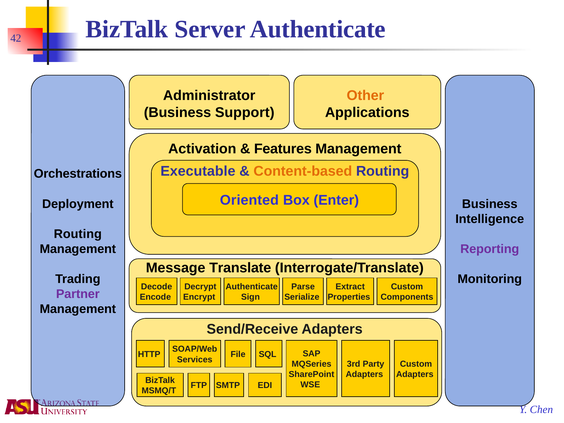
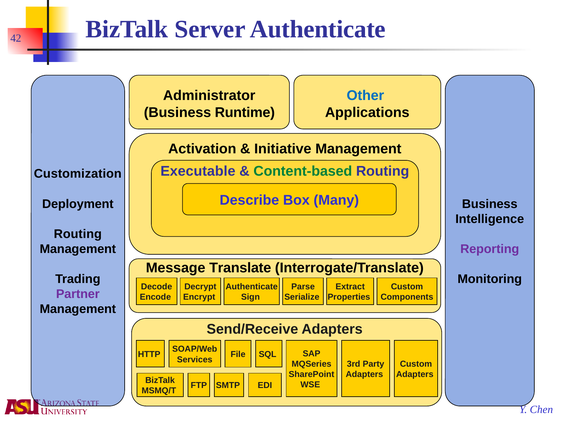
Other colour: orange -> blue (365, 96)
Support: Support -> Runtime (245, 112)
Features: Features -> Initiative (283, 149)
Content-based colour: orange -> green (303, 171)
Orchestrations: Orchestrations -> Customization (78, 174)
Oriented: Oriented -> Describe (249, 200)
Enter: Enter -> Many (336, 200)
